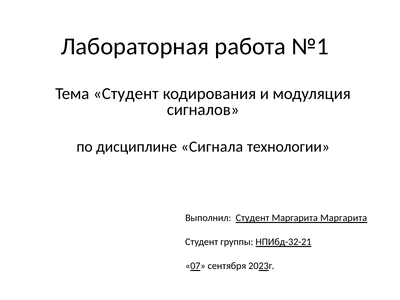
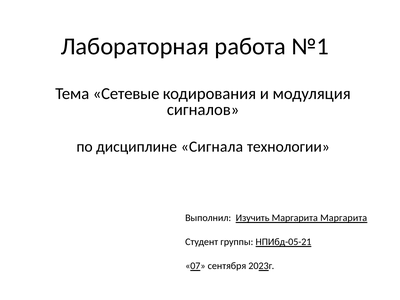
Тема Студент: Студент -> Сетевые (126, 94)
Выполнил Студент: Студент -> Изучить (253, 218)
НПИбд-32-21: НПИбд-32-21 -> НПИбд-05-21 (283, 242)
